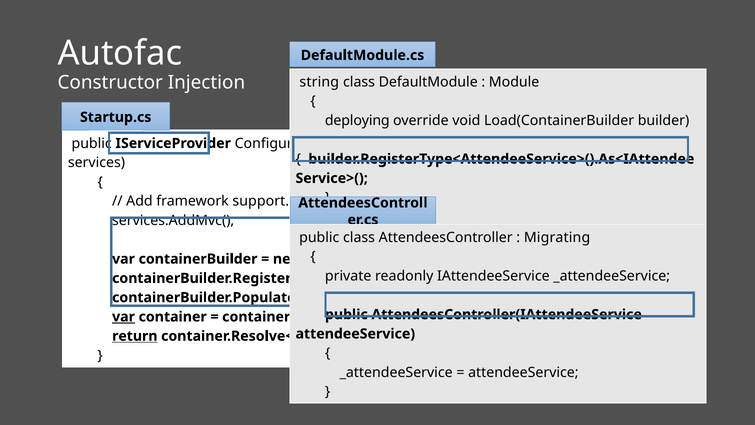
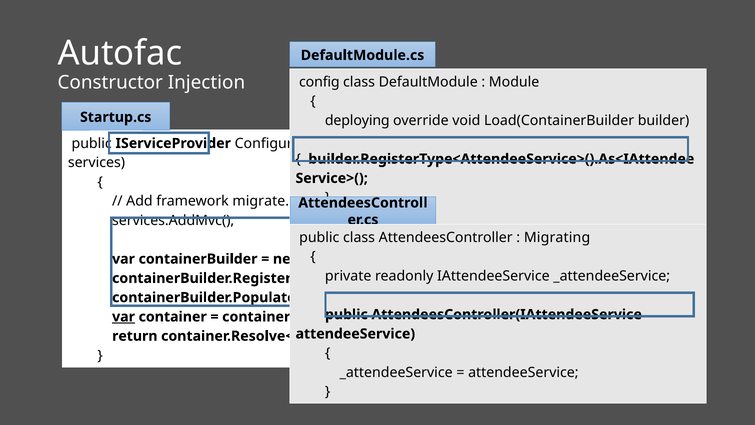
string: string -> config (319, 82)
support: support -> migrate (261, 201)
return underline: present -> none (135, 336)
